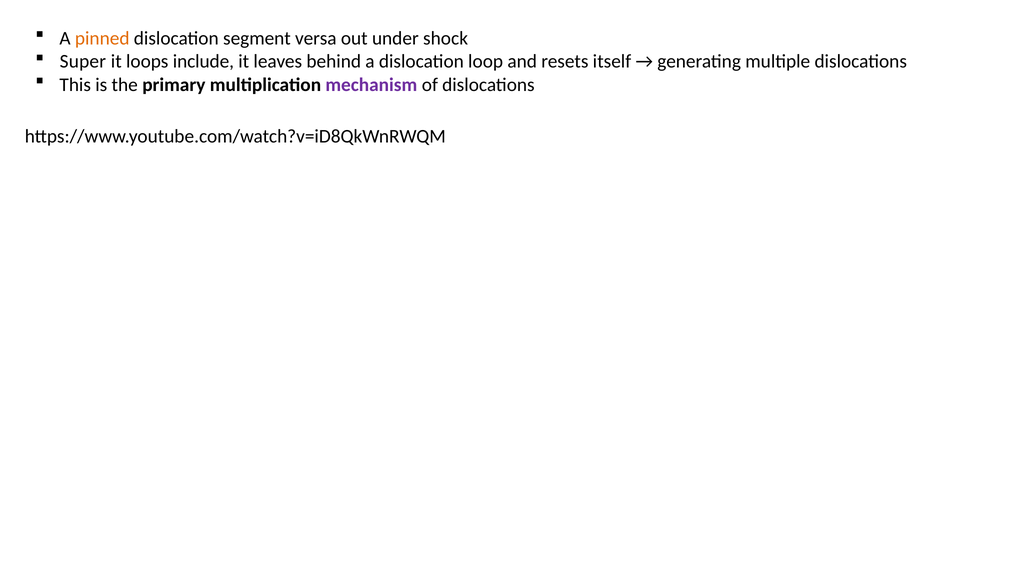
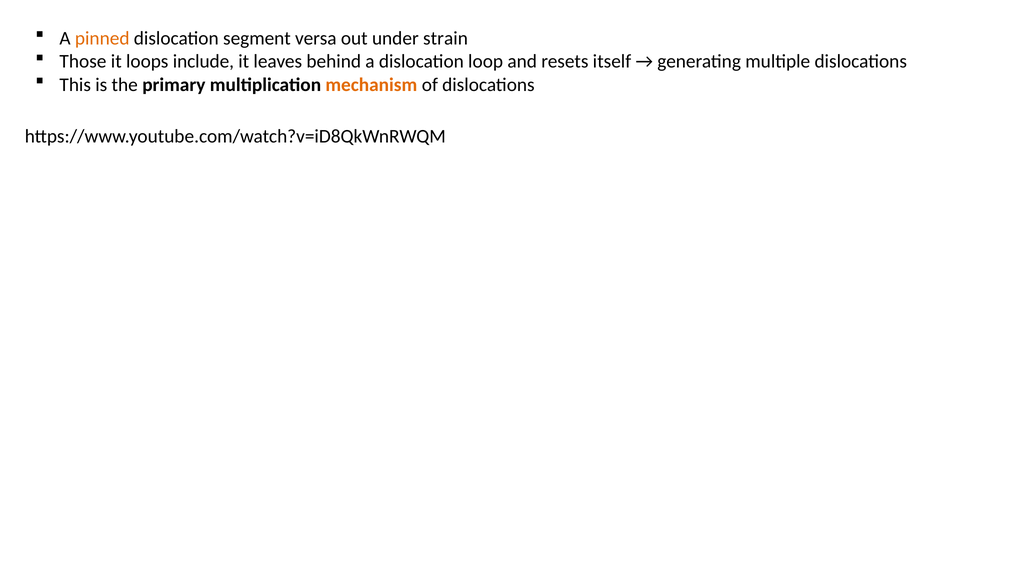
shock: shock -> strain (446, 38)
Super: Super -> Those (83, 61)
mechanism colour: purple -> orange (371, 85)
